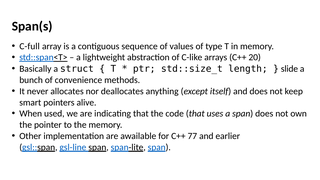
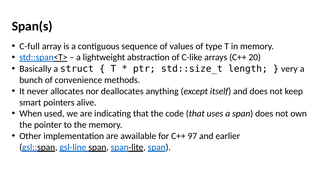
slide: slide -> very (289, 69)
77: 77 -> 97 (192, 136)
